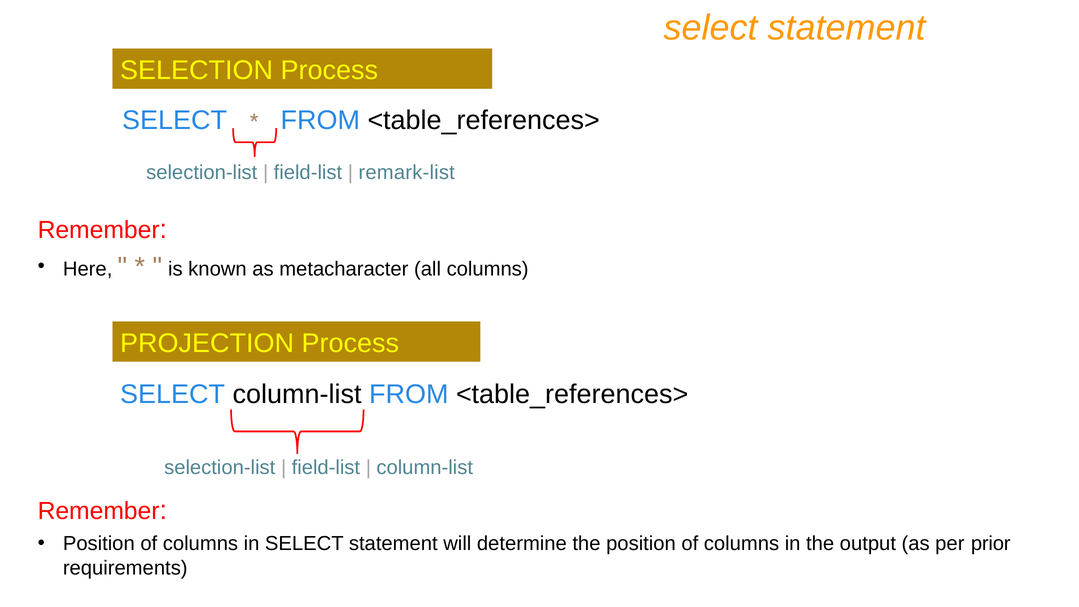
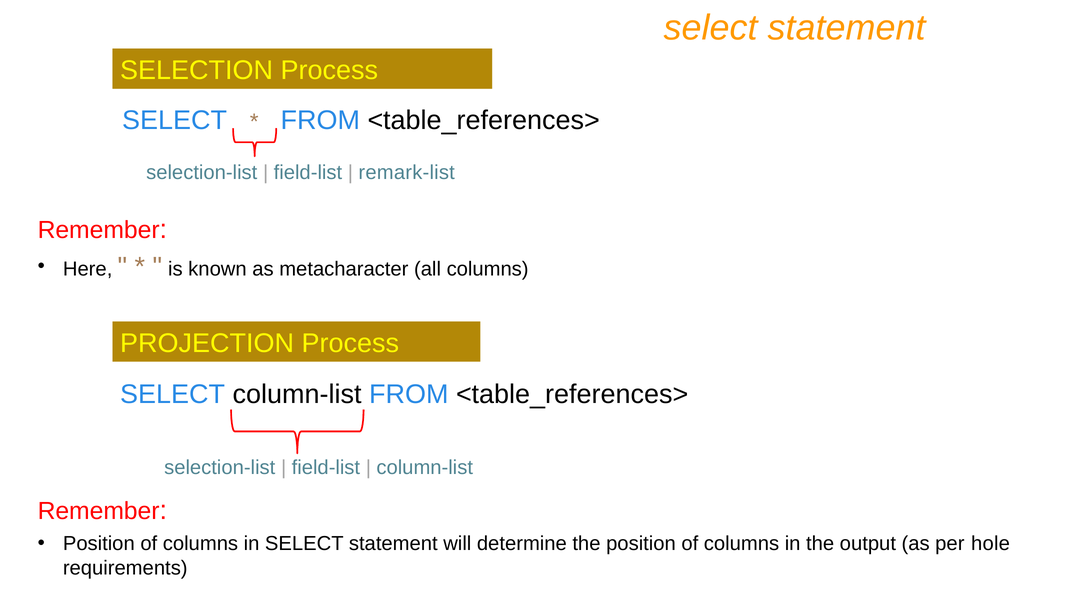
prior: prior -> hole (991, 544)
